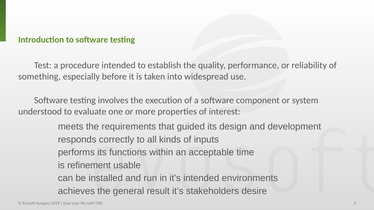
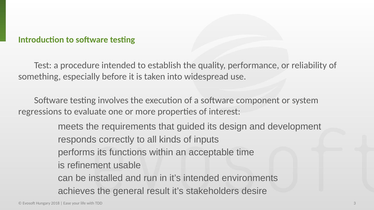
understood: understood -> regressions (40, 112)
